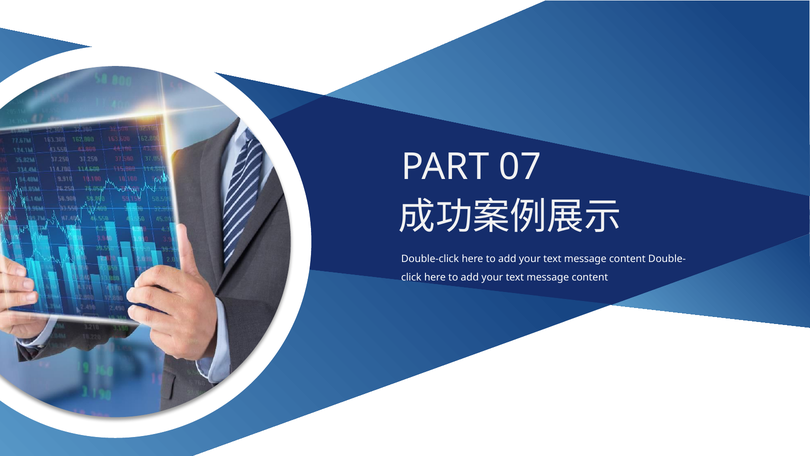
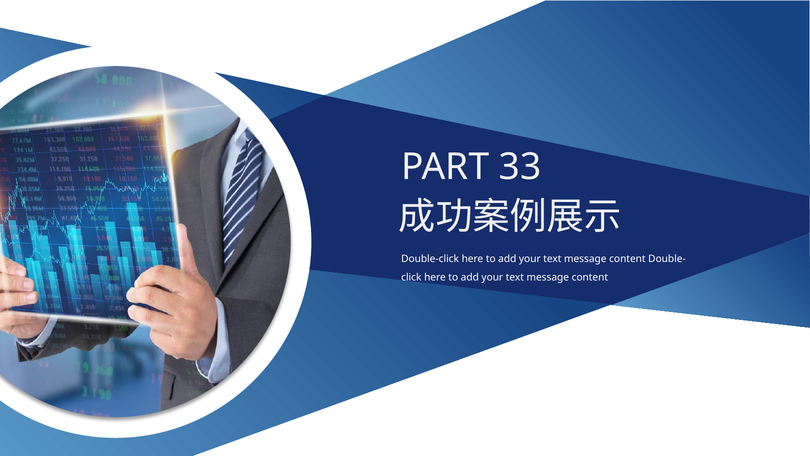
07: 07 -> 33 (520, 167)
